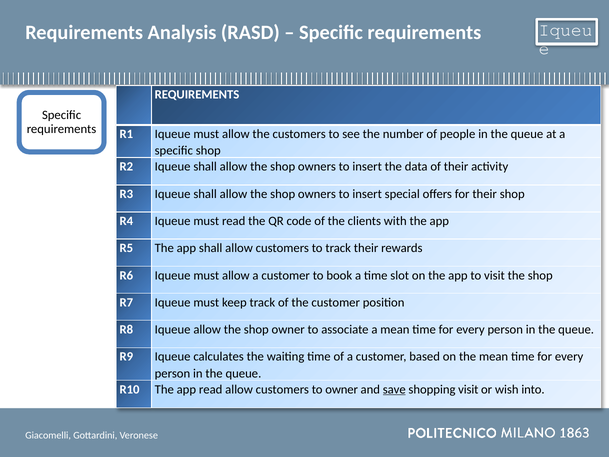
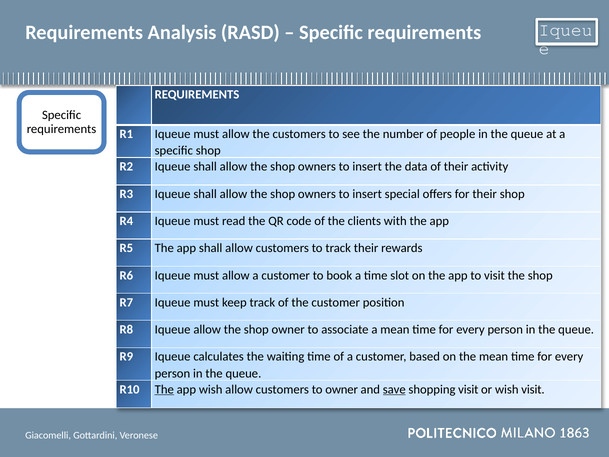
The underline: none -> present (164, 389)
app read: read -> wish (211, 389)
wish into: into -> visit (533, 389)
